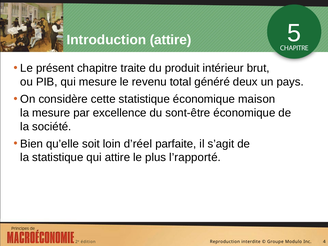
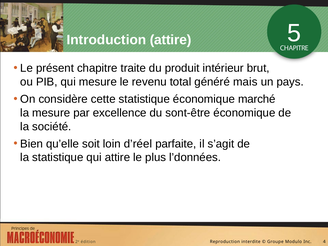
deux: deux -> mais (245, 82)
maison: maison -> marché (257, 99)
l’rapporté: l’rapporté -> l’données (195, 157)
